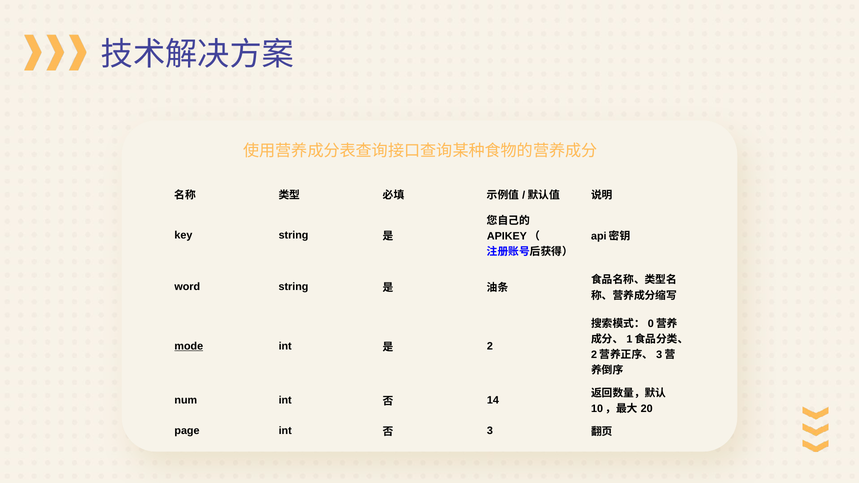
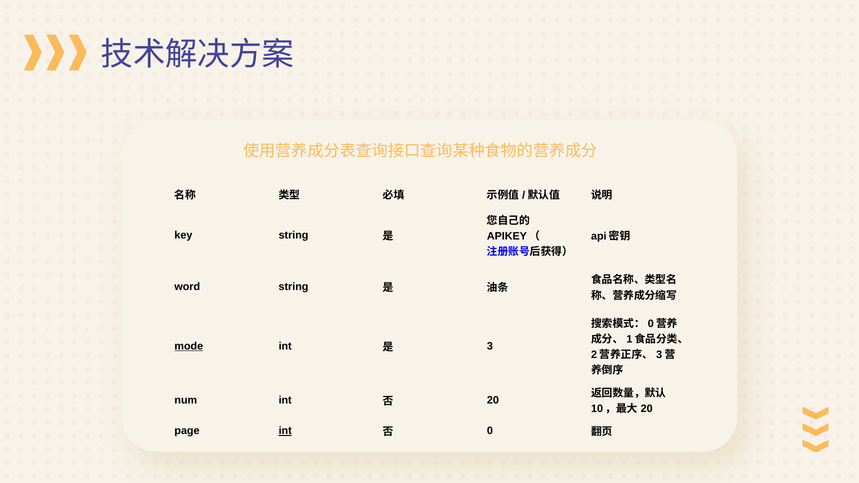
2: 2 -> 3 (490, 346)
14: 14 -> 20 (493, 400)
int underline: none -> present (285, 431)
3: 3 -> 0 (490, 431)
